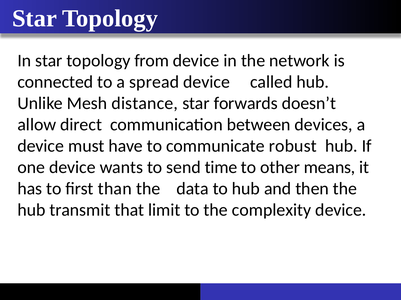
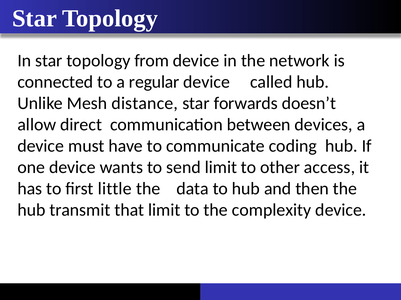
spread: spread -> regular (154, 82)
robust: robust -> coding (293, 146)
send time: time -> limit (221, 168)
means: means -> access (330, 168)
than: than -> little (115, 189)
